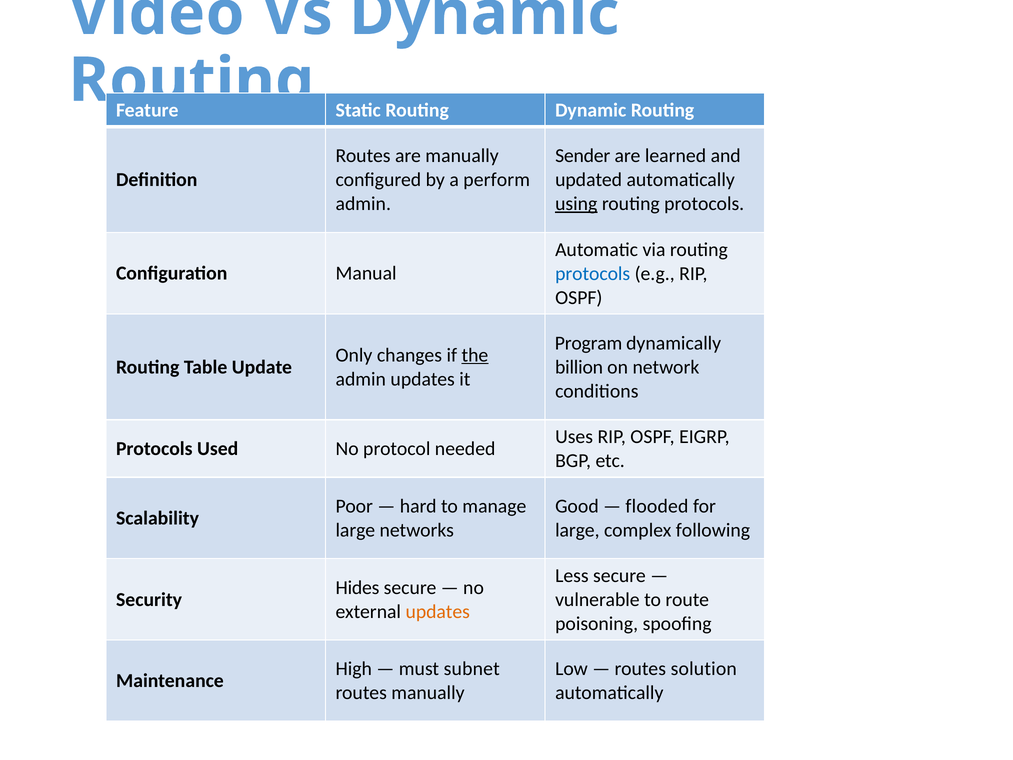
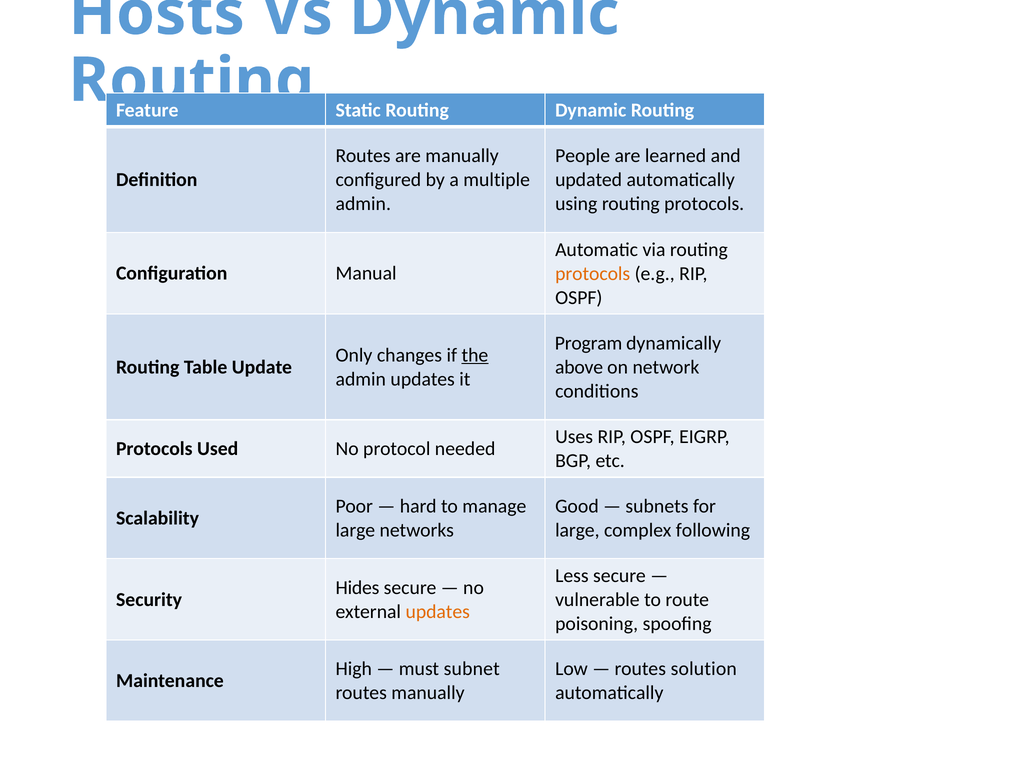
Video: Video -> Hosts (157, 14)
Sender: Sender -> People (583, 156)
perform: perform -> multiple (497, 180)
using underline: present -> none (576, 204)
protocols colour: blue -> orange (593, 274)
billion: billion -> above (579, 367)
flooded: flooded -> subnets (657, 506)
